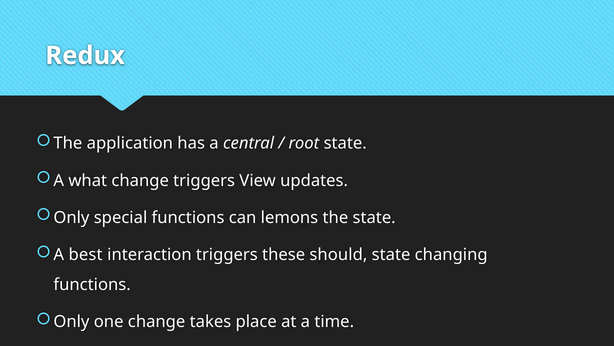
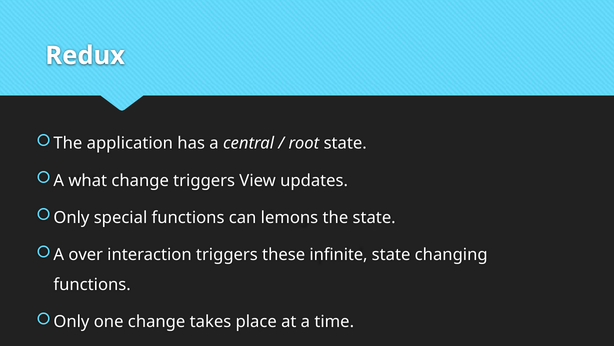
best: best -> over (86, 254)
should: should -> infinite (339, 254)
